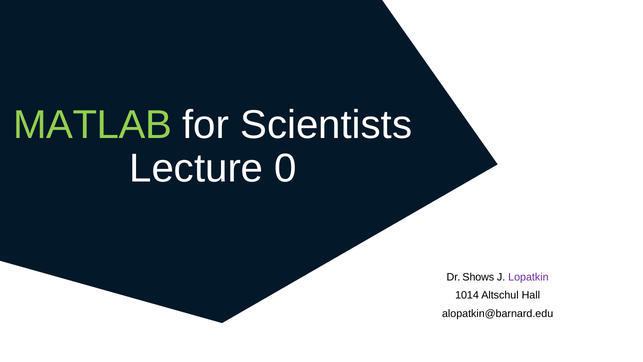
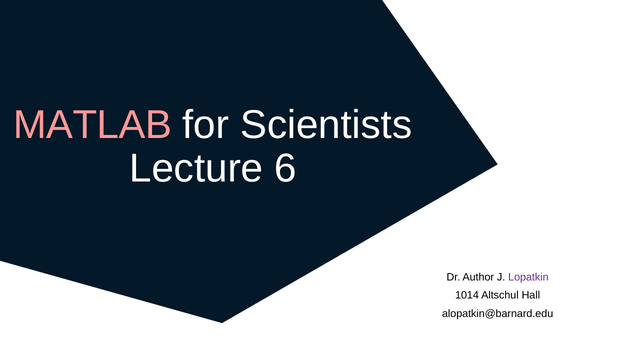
MATLAB colour: light green -> pink (93, 125)
0: 0 -> 6 (286, 168)
Shows: Shows -> Author (478, 277)
